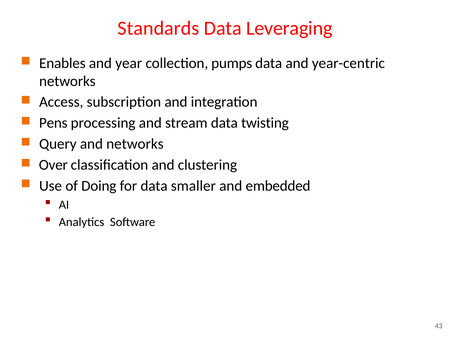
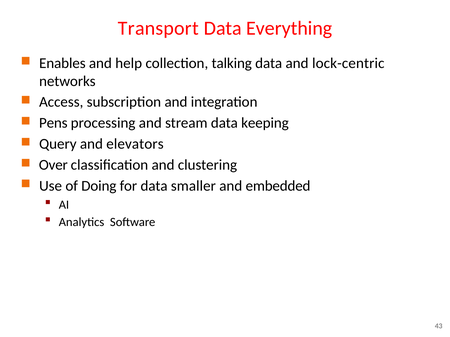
Standards: Standards -> Transport (158, 28)
Leveraging: Leveraging -> Everything (289, 28)
year: year -> help (129, 63)
pumps: pumps -> talking (232, 63)
year-centric: year-centric -> lock-centric (348, 63)
twisting: twisting -> keeping (265, 123)
and networks: networks -> elevators (135, 144)
